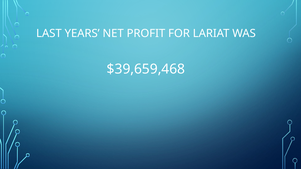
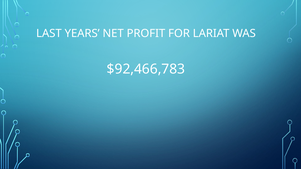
$39,659,468: $39,659,468 -> $92,466,783 (146, 69)
